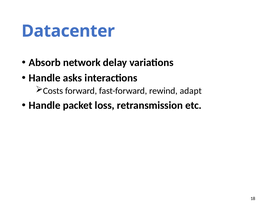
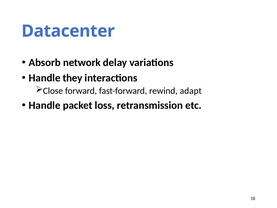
asks: asks -> they (73, 78)
Costs: Costs -> Close (53, 91)
